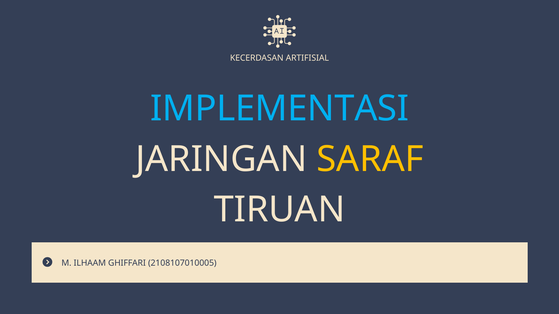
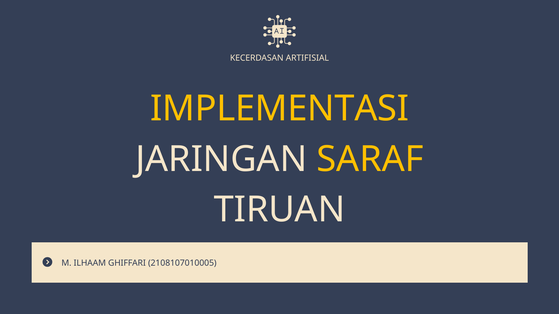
IMPLEMENTASI colour: light blue -> yellow (280, 109)
